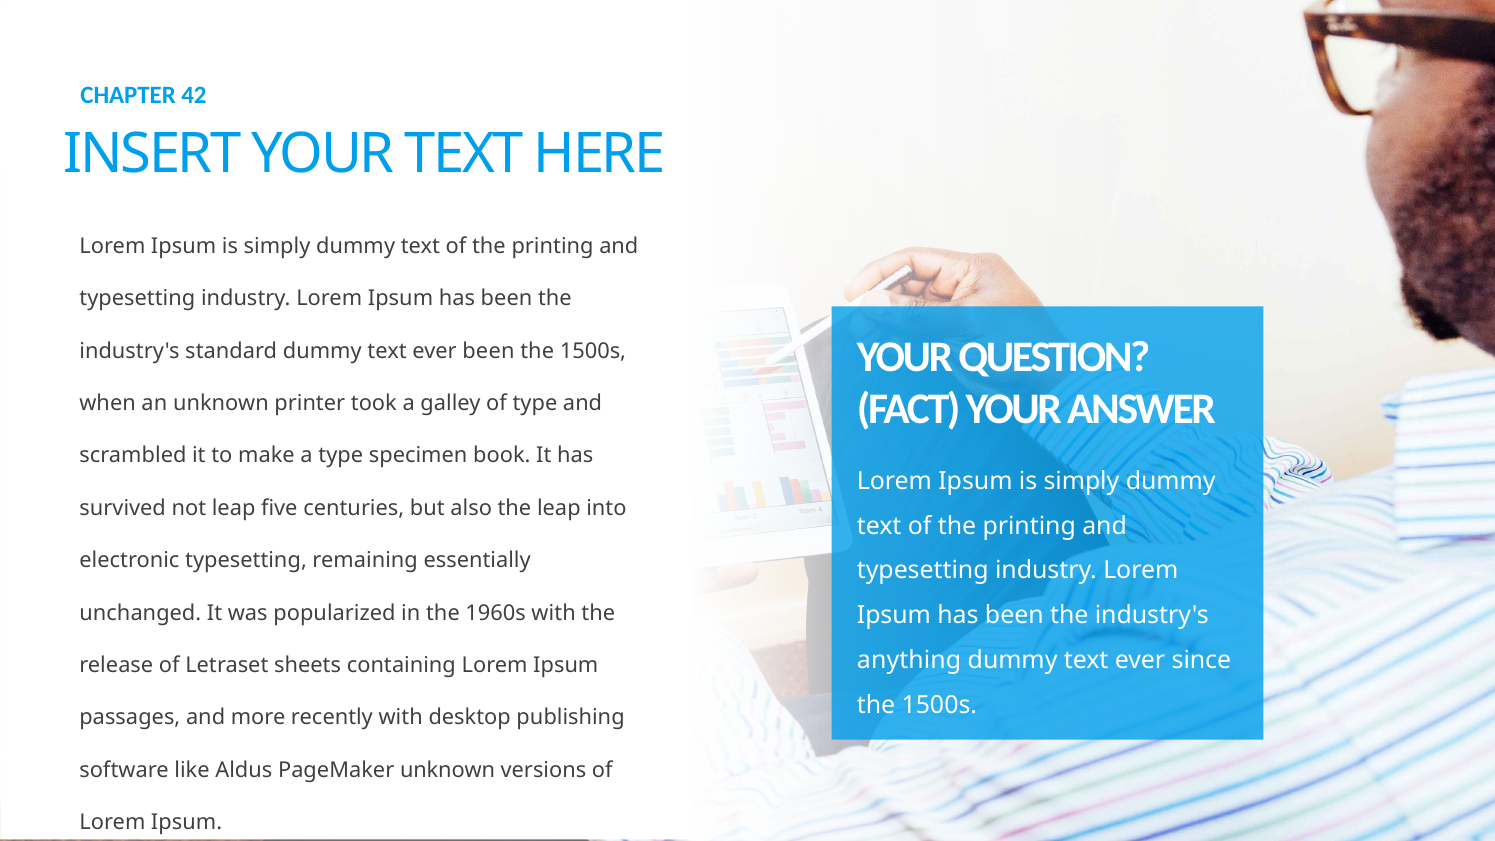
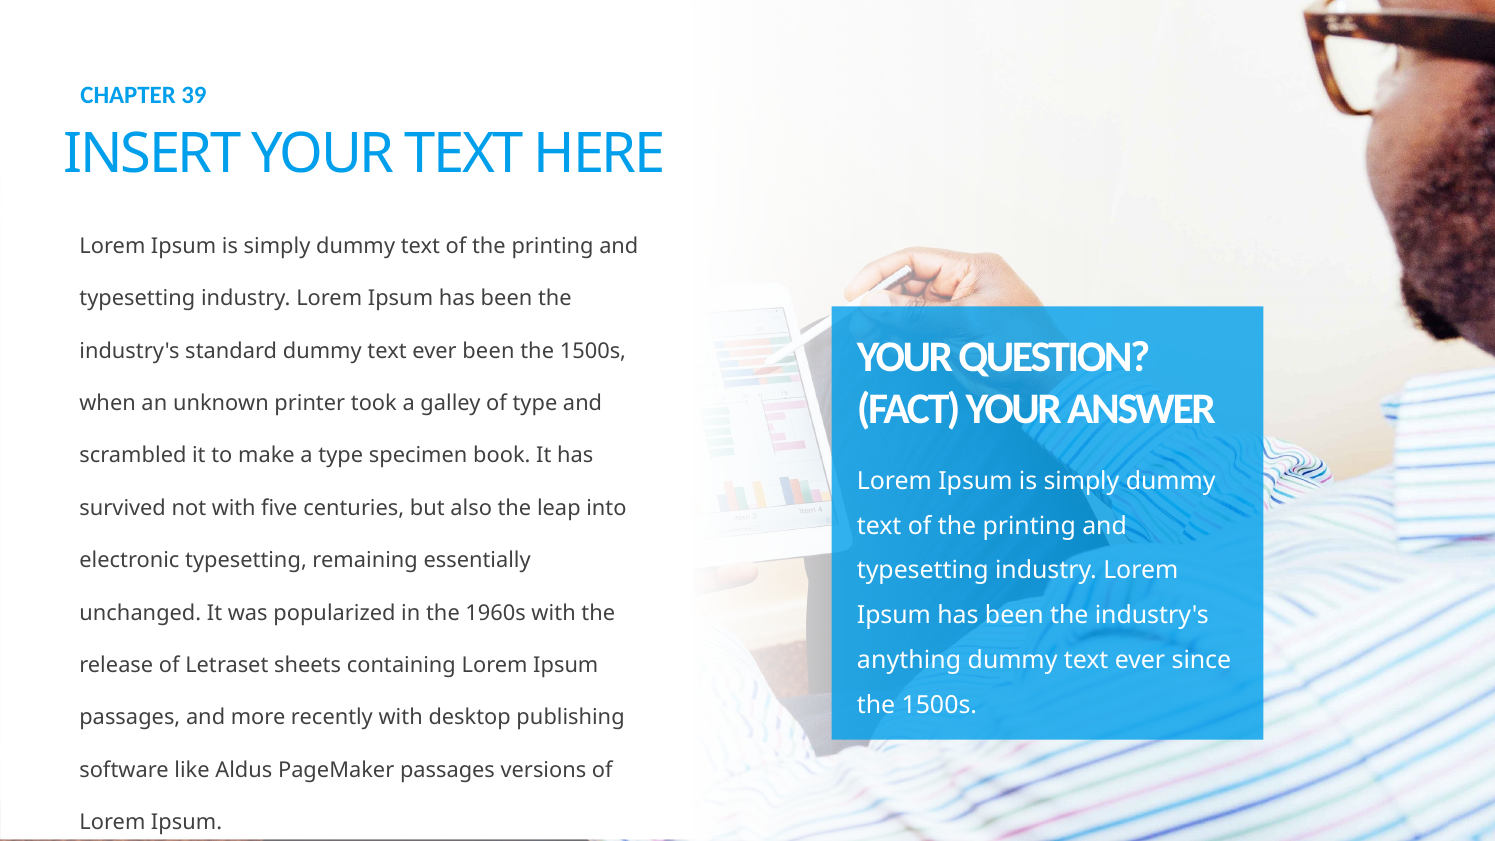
42: 42 -> 39 (194, 95)
not leap: leap -> with (234, 508)
PageMaker unknown: unknown -> passages (447, 770)
